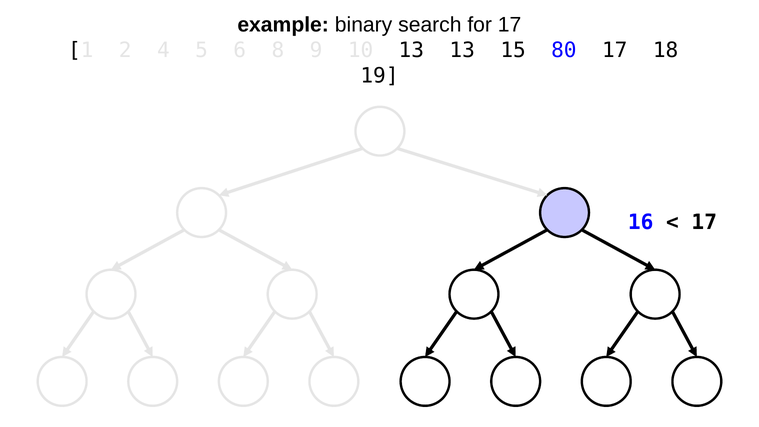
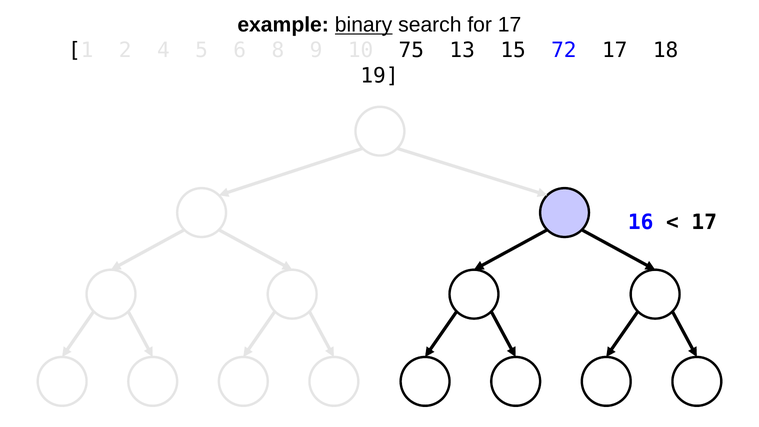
binary underline: none -> present (364, 25)
10 13: 13 -> 75 (411, 50)
80: 80 -> 72 (564, 50)
